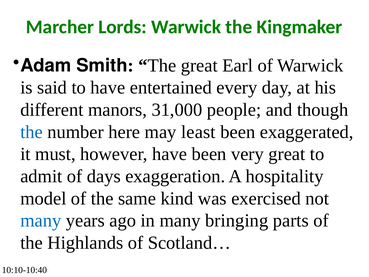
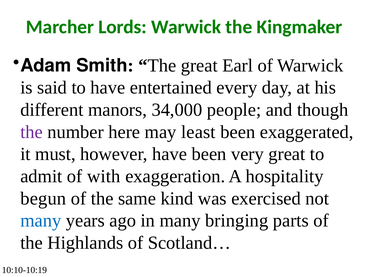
31,000: 31,000 -> 34,000 (177, 110)
the colour: blue -> purple (32, 132)
days: days -> with (104, 176)
model: model -> begun (43, 198)
10:10-10:40: 10:10-10:40 -> 10:10-10:19 (24, 270)
